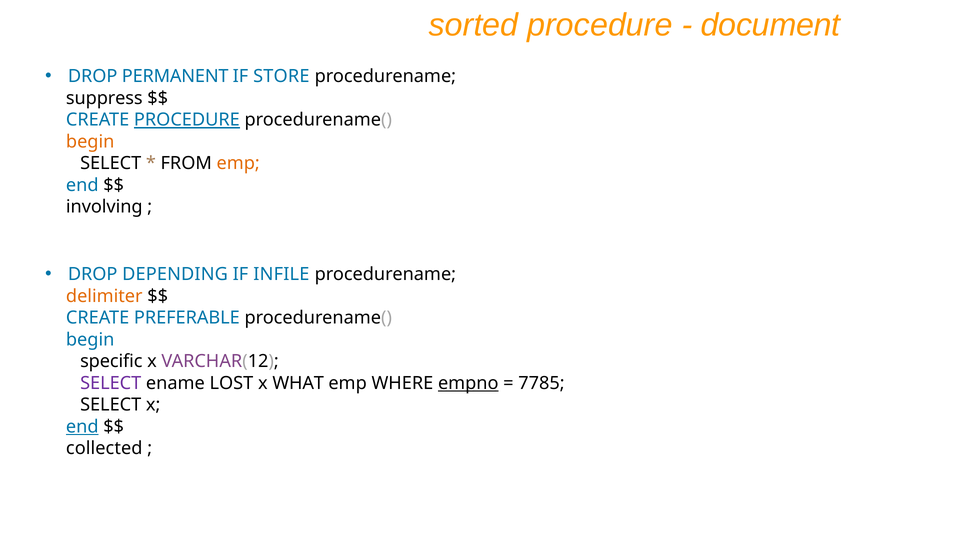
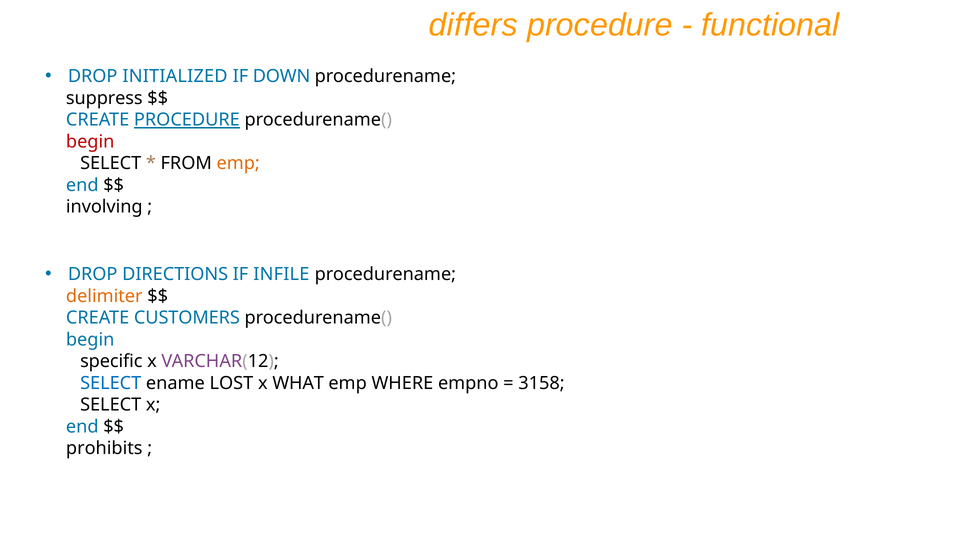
sorted: sorted -> differs (473, 25)
document: document -> functional (770, 25)
PERMANENT: PERMANENT -> INITIALIZED (175, 76)
STORE: STORE -> DOWN (282, 76)
begin colour: orange -> red (90, 142)
DEPENDING: DEPENDING -> DIRECTIONS (175, 275)
PREFERABLE: PREFERABLE -> CUSTOMERS (187, 318)
SELECT colour: purple -> blue (111, 384)
empno underline: present -> none (468, 384)
7785: 7785 -> 3158 (541, 384)
end underline: present -> none (82, 427)
collected: collected -> prohibits (104, 449)
